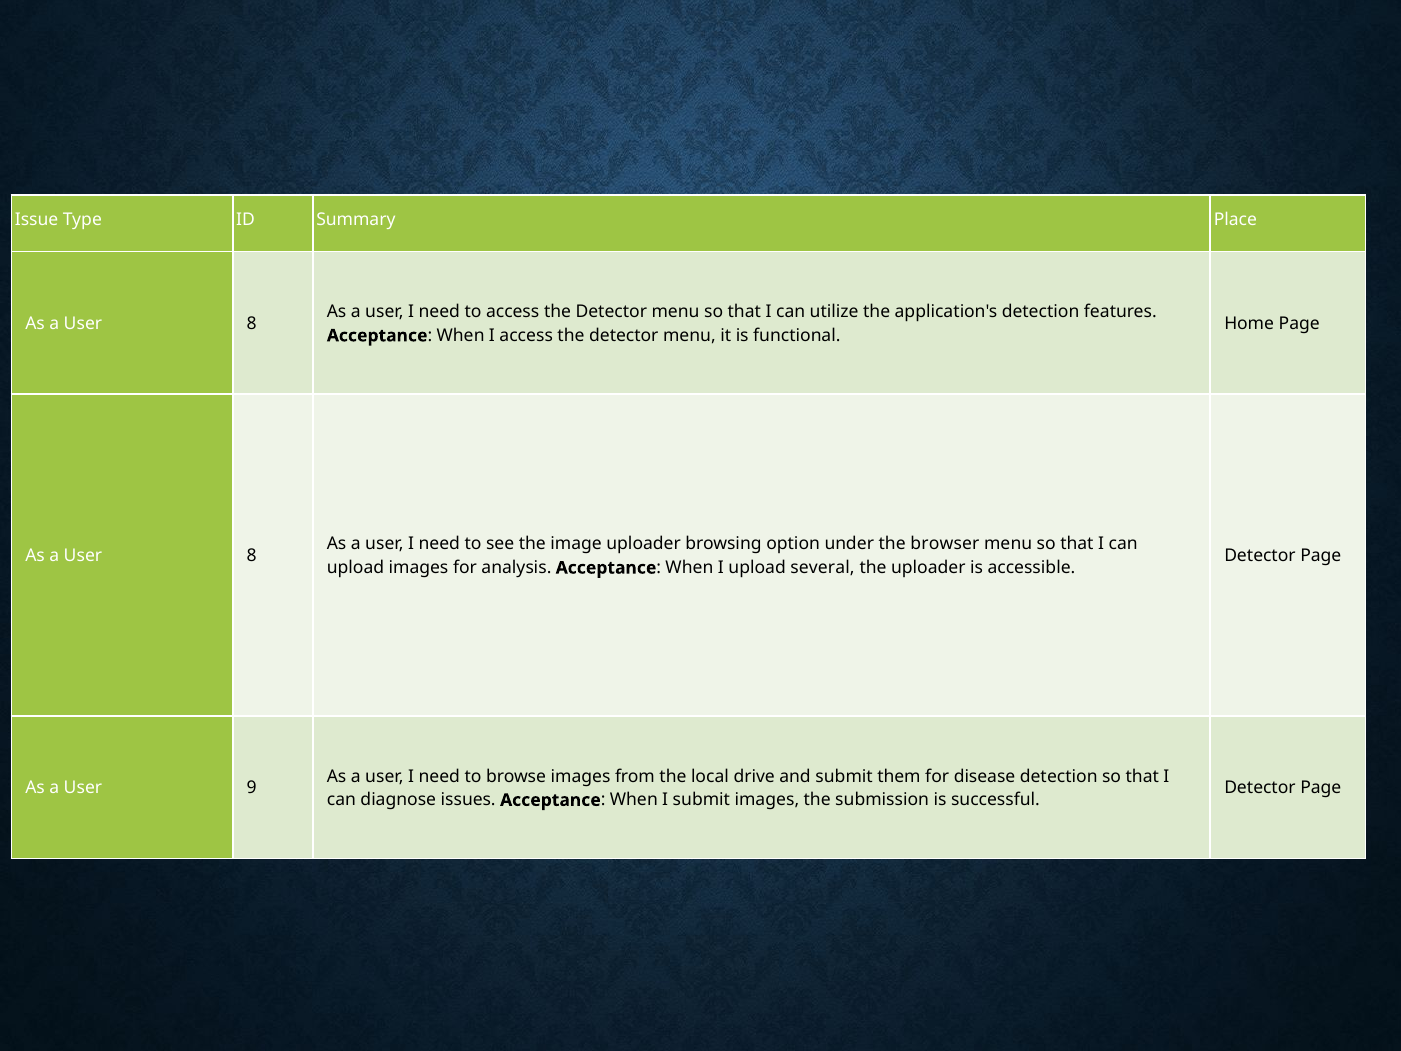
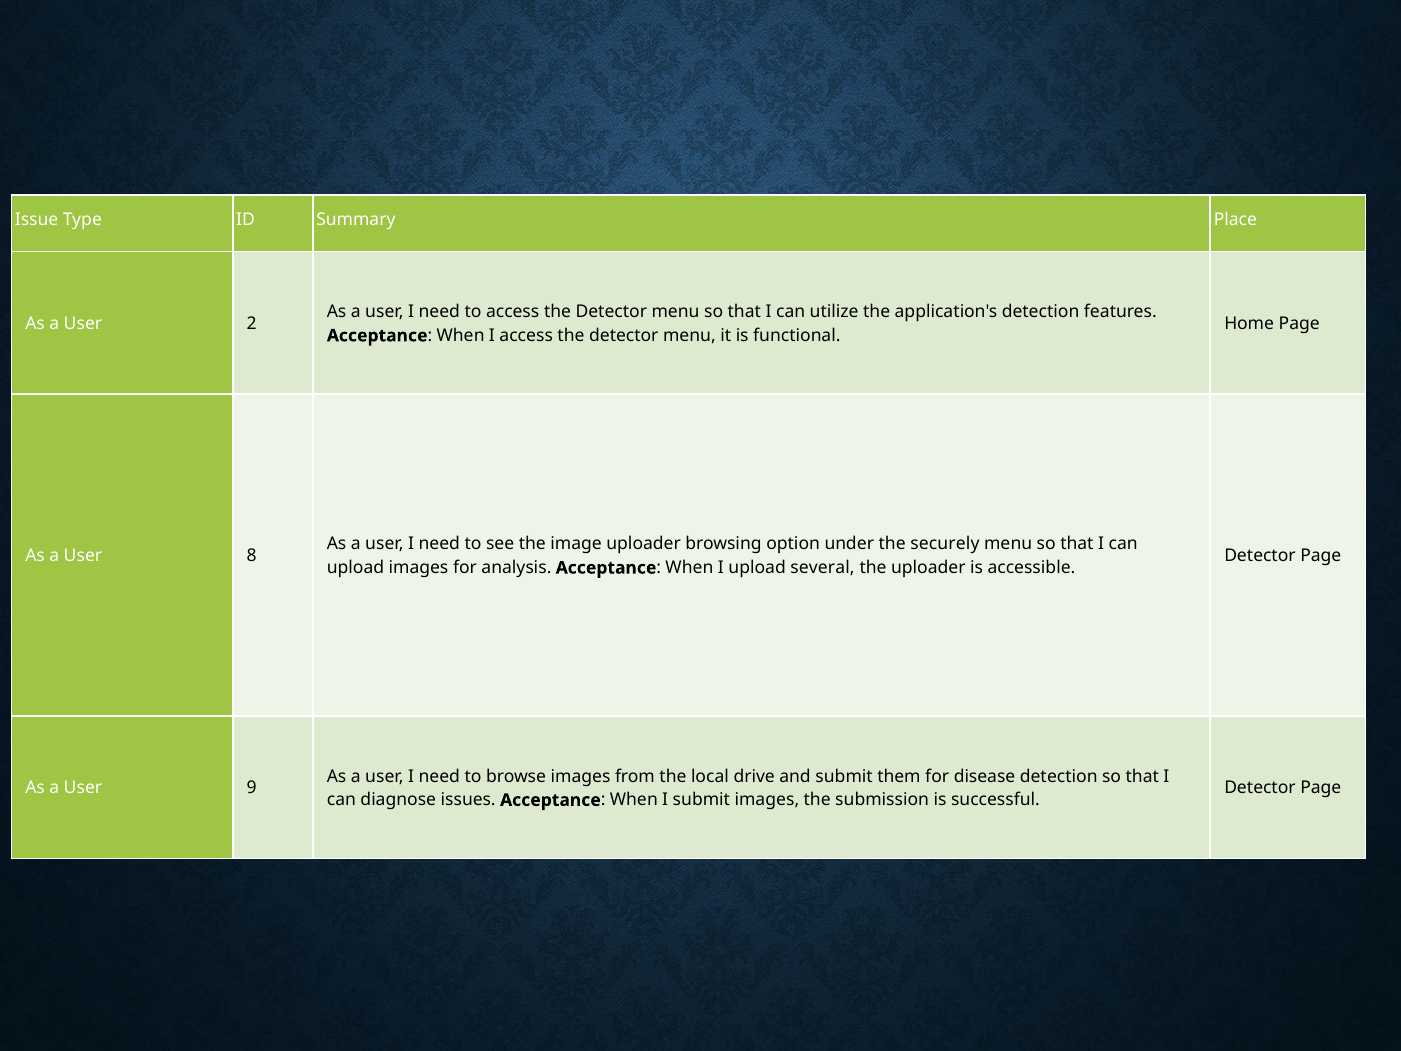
8: 8 -> 2 (252, 324)
browser: browser -> securely (945, 544)
